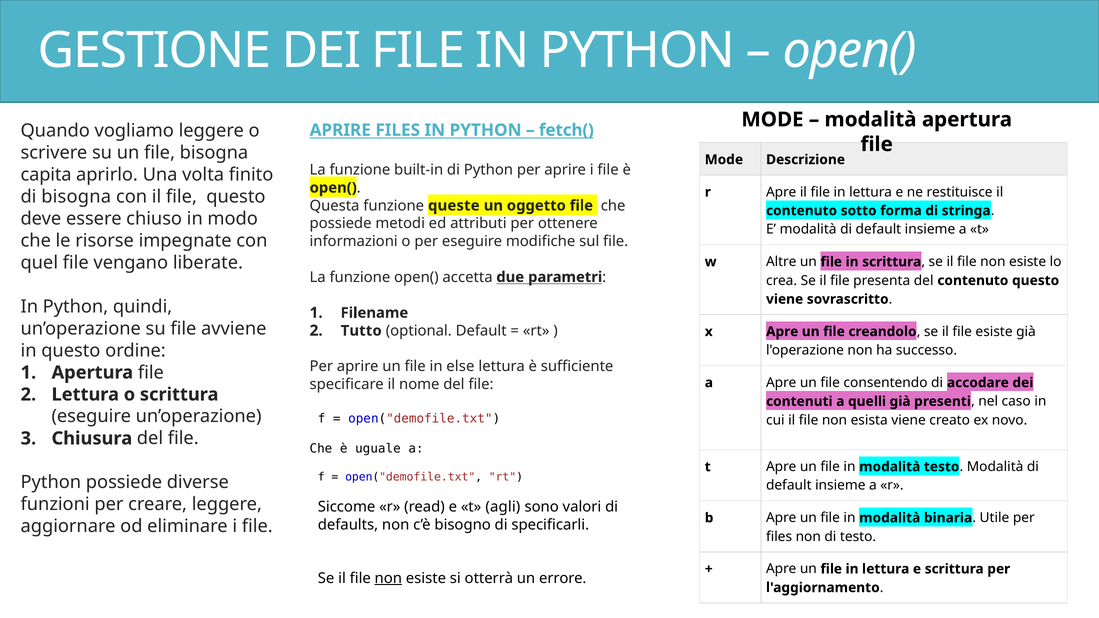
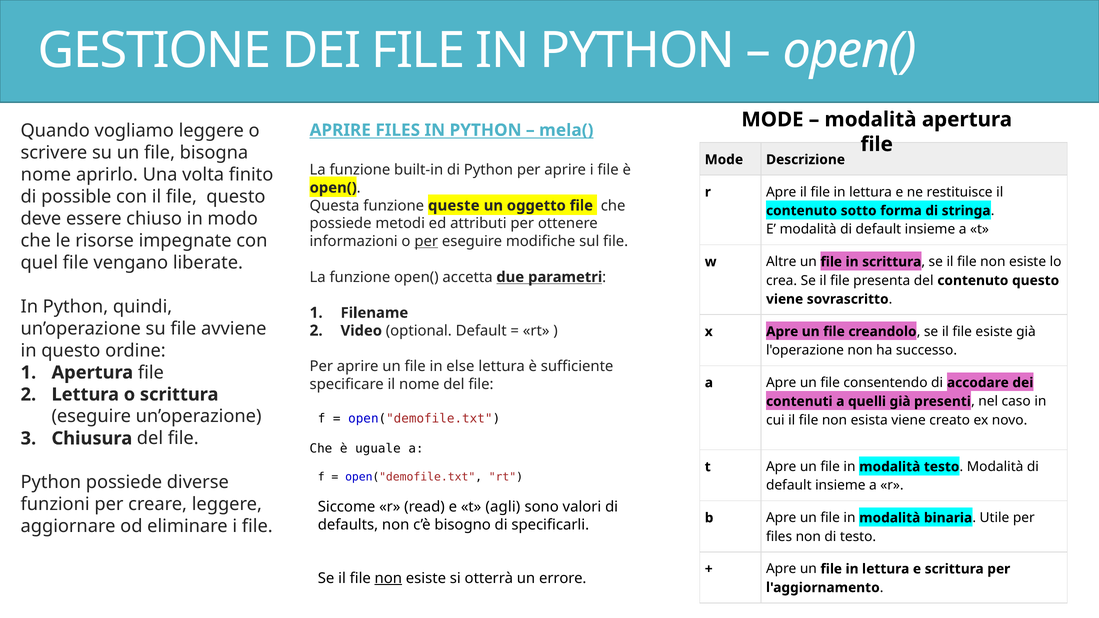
fetch(: fetch( -> mela( (566, 130)
capita: capita -> nome (46, 175)
di bisogna: bisogna -> possible (76, 197)
per underline: none -> present (426, 241)
Tutto: Tutto -> Video (361, 331)
